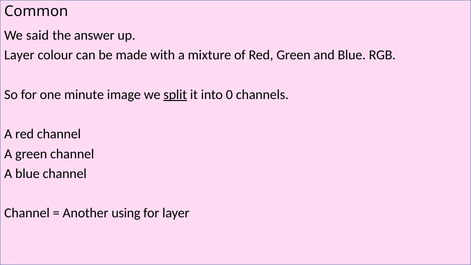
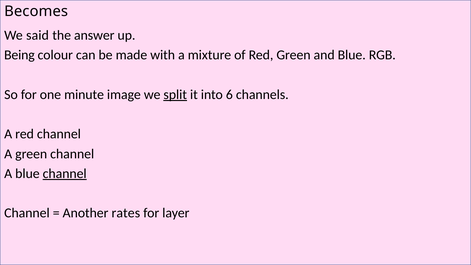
Common: Common -> Becomes (36, 11)
Layer: Layer -> Being (19, 55)
0: 0 -> 6 (229, 95)
channel underline: none -> present (65, 174)
using: using -> rates (126, 213)
